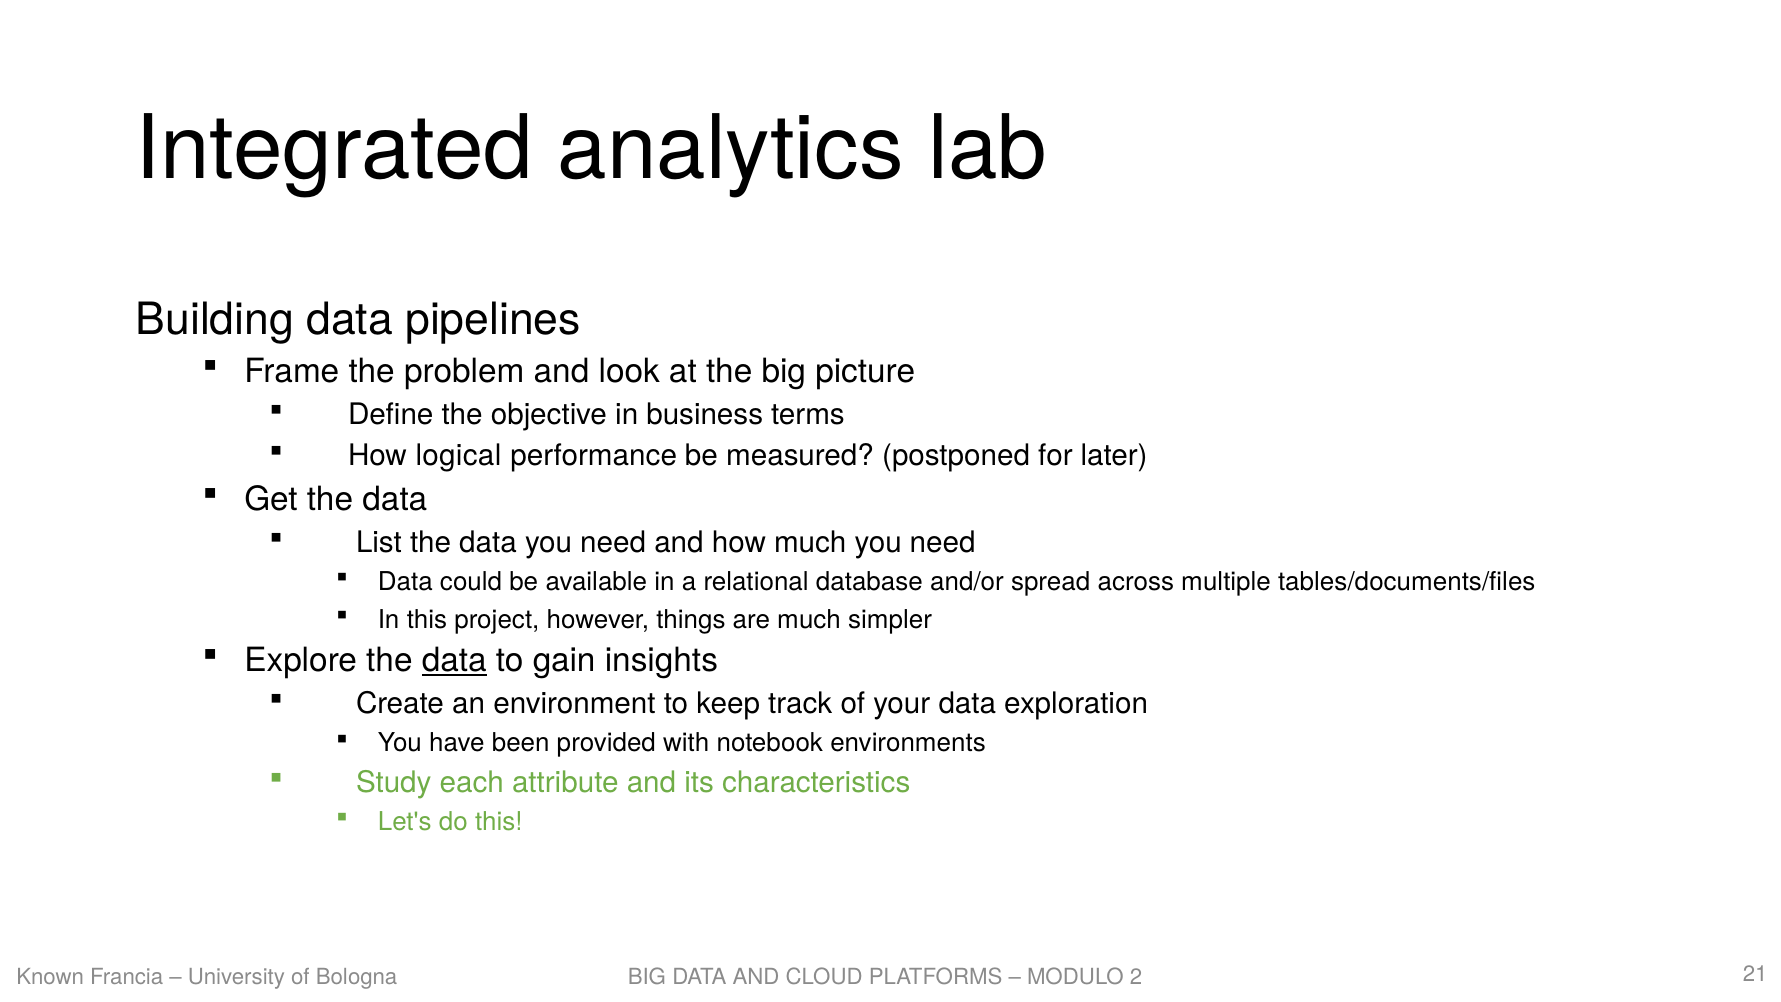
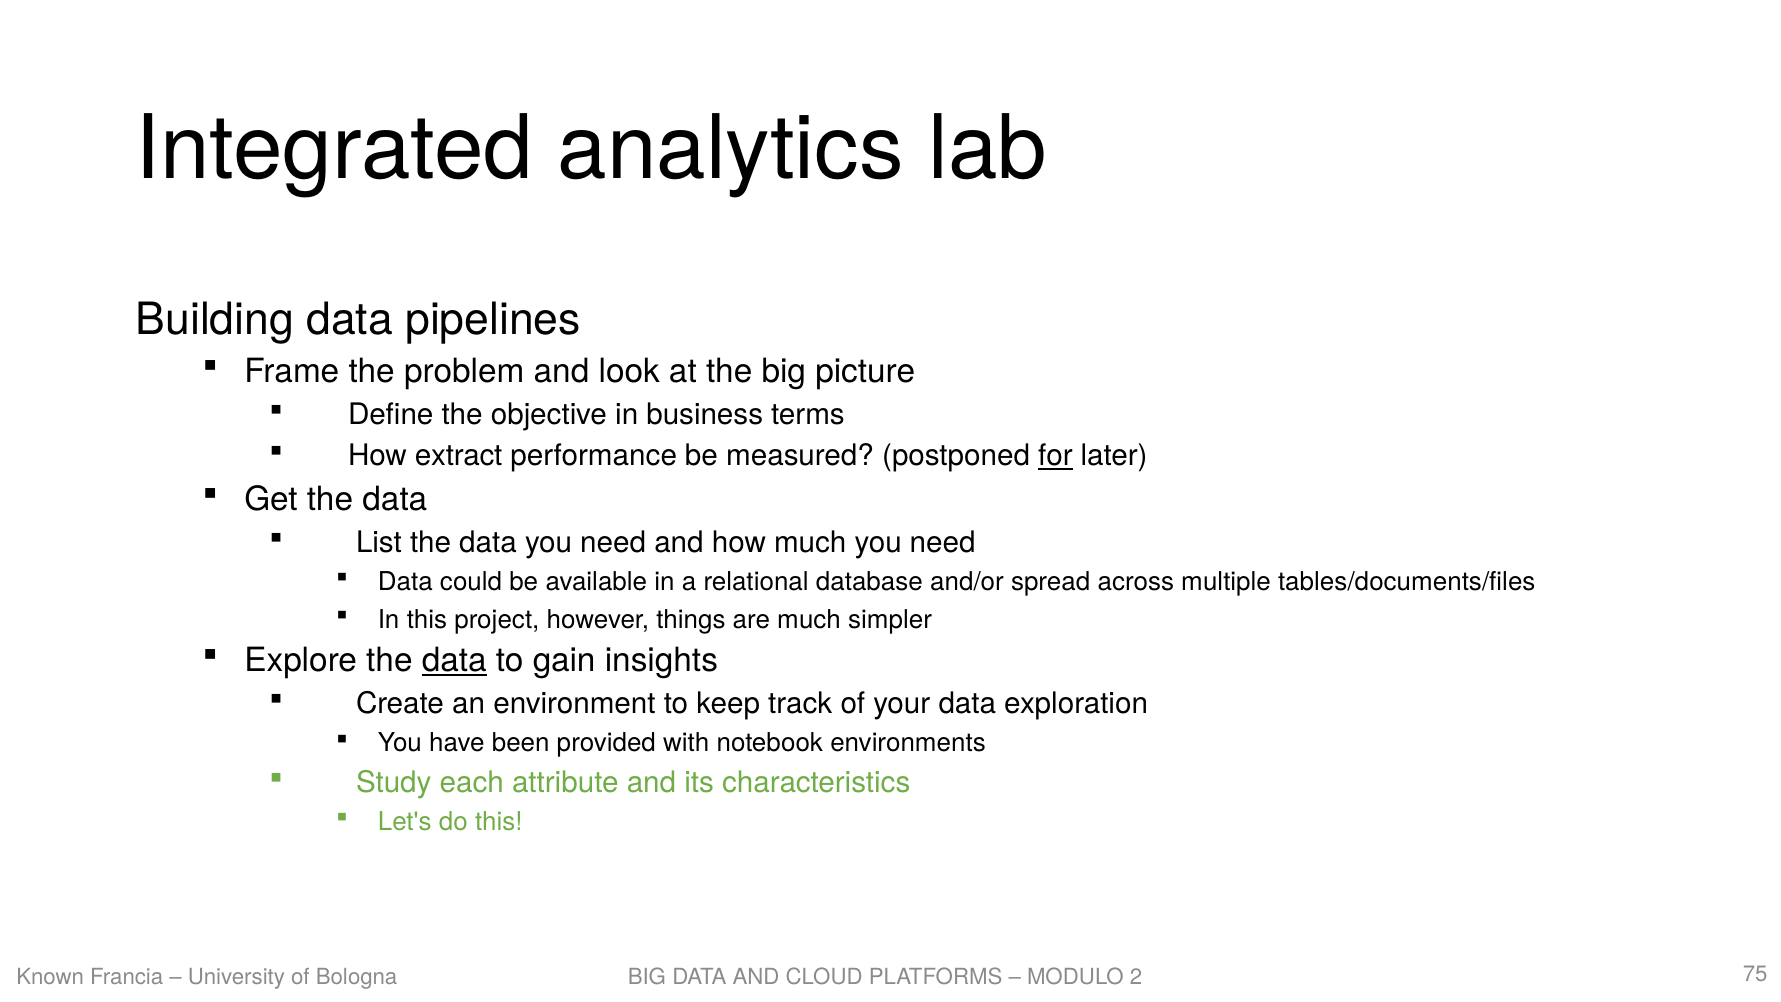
logical: logical -> extract (459, 456)
for underline: none -> present (1055, 456)
21: 21 -> 75 (1755, 974)
